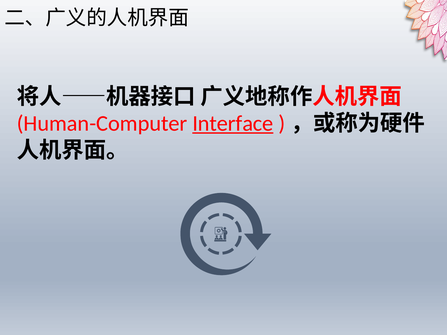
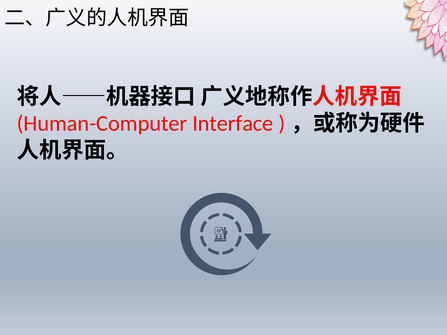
Interface underline: present -> none (233, 124)
